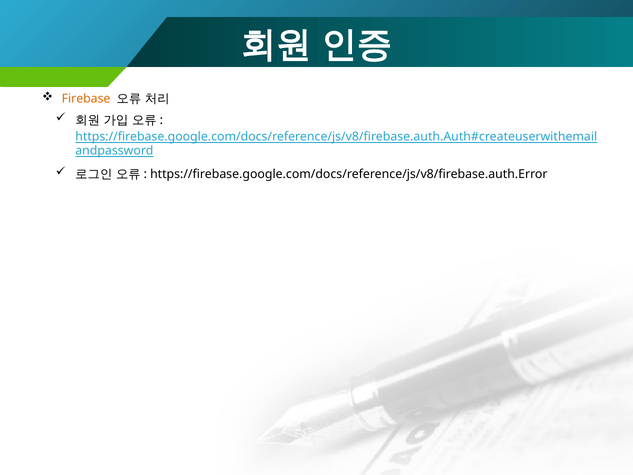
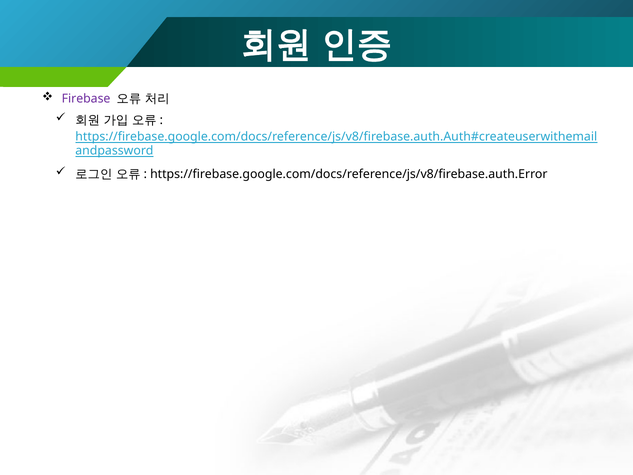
Firebase colour: orange -> purple (86, 99)
